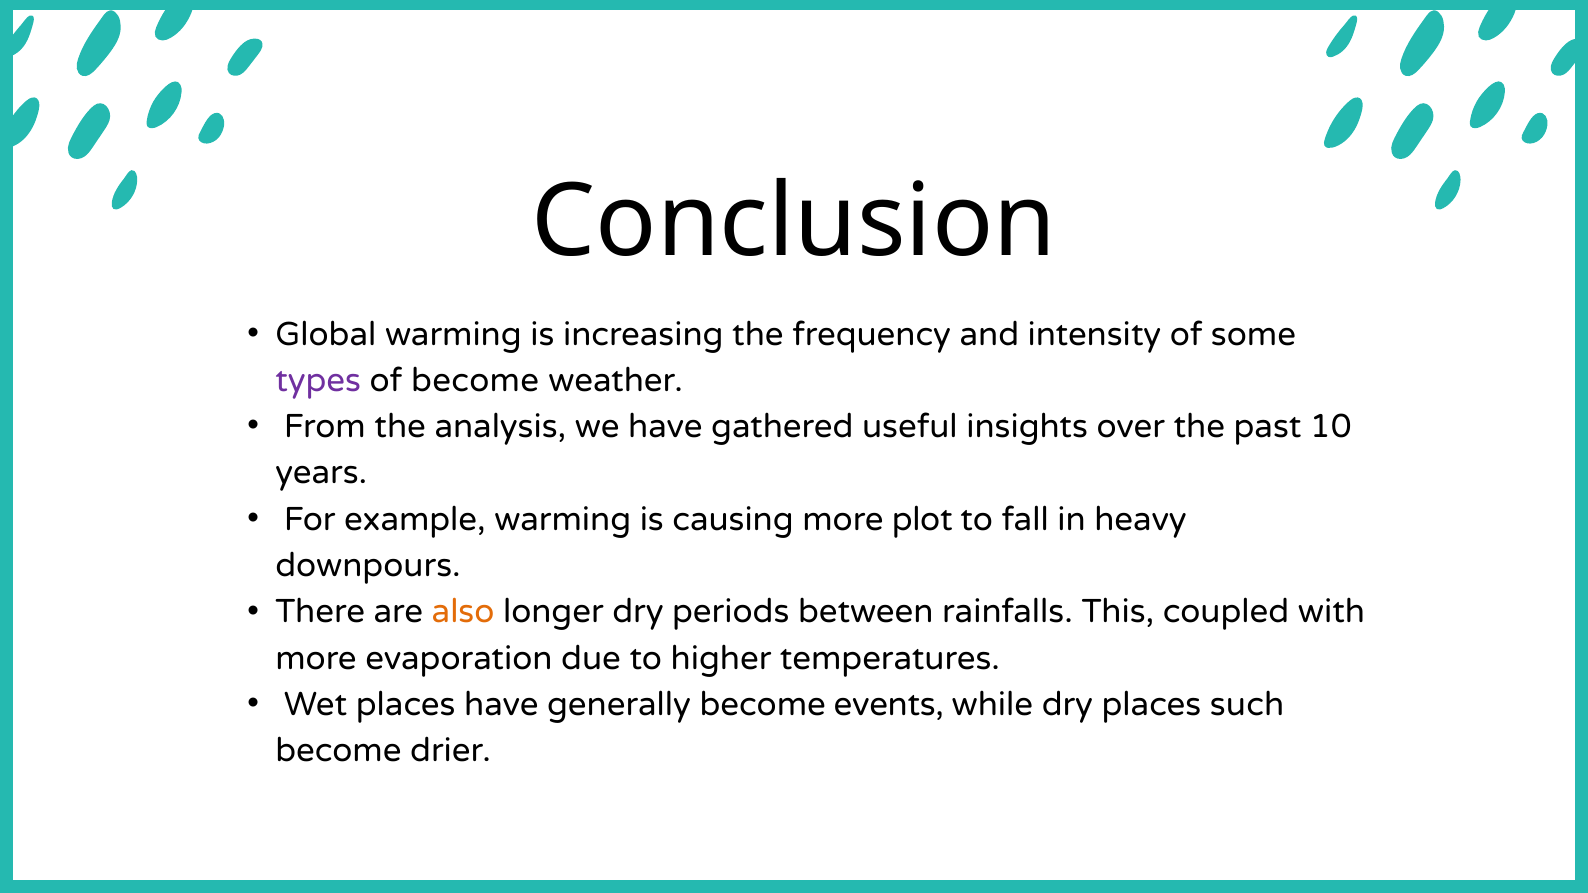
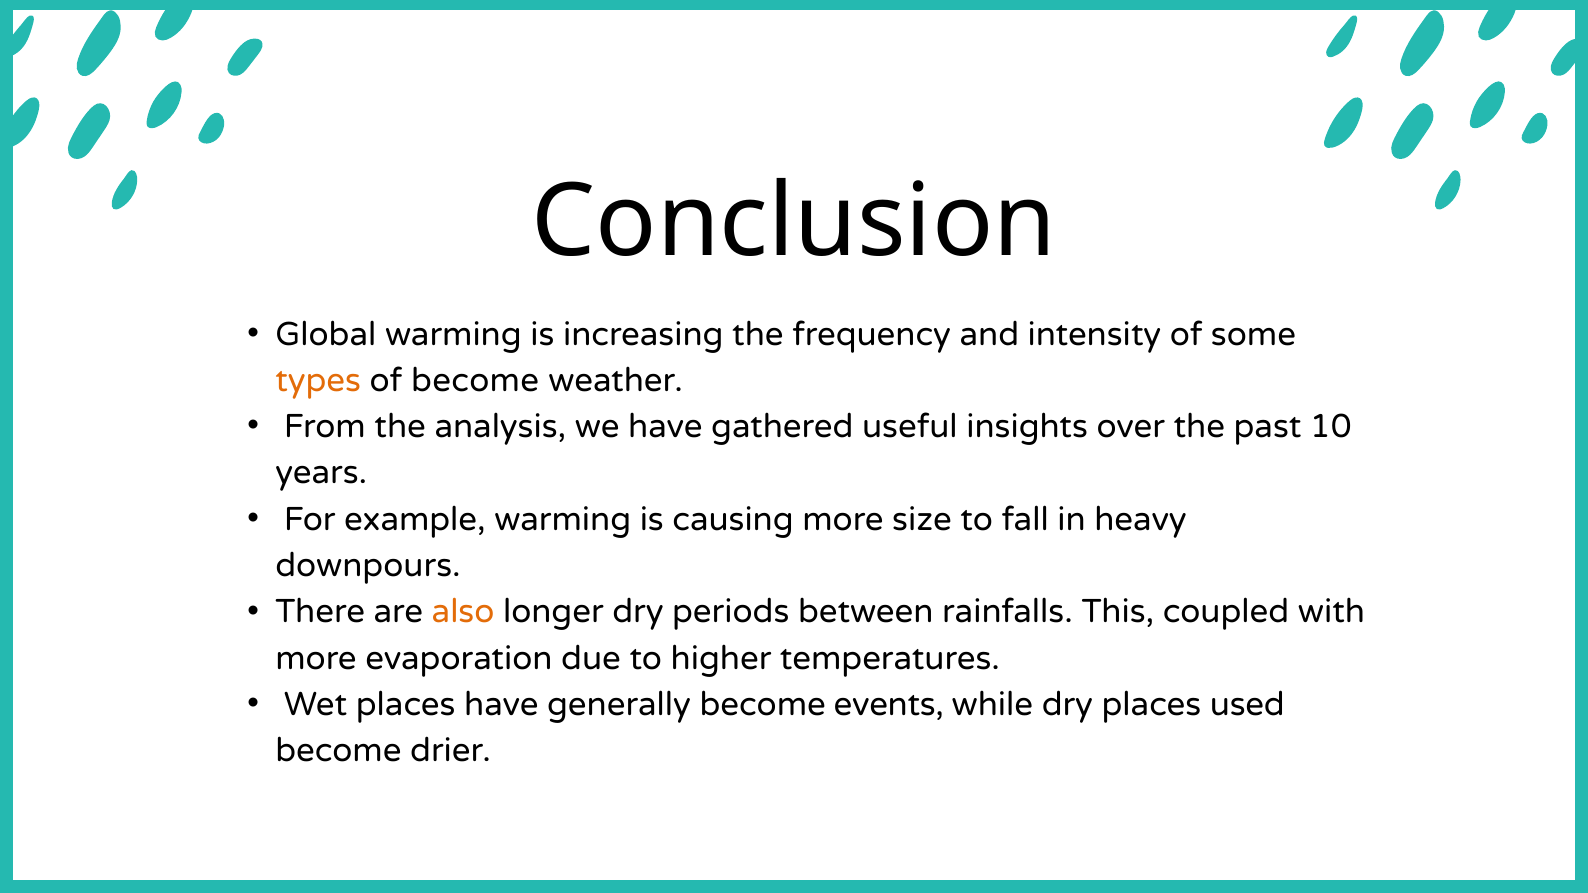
types colour: purple -> orange (318, 381)
plot: plot -> size (922, 519)
such: such -> used (1247, 705)
